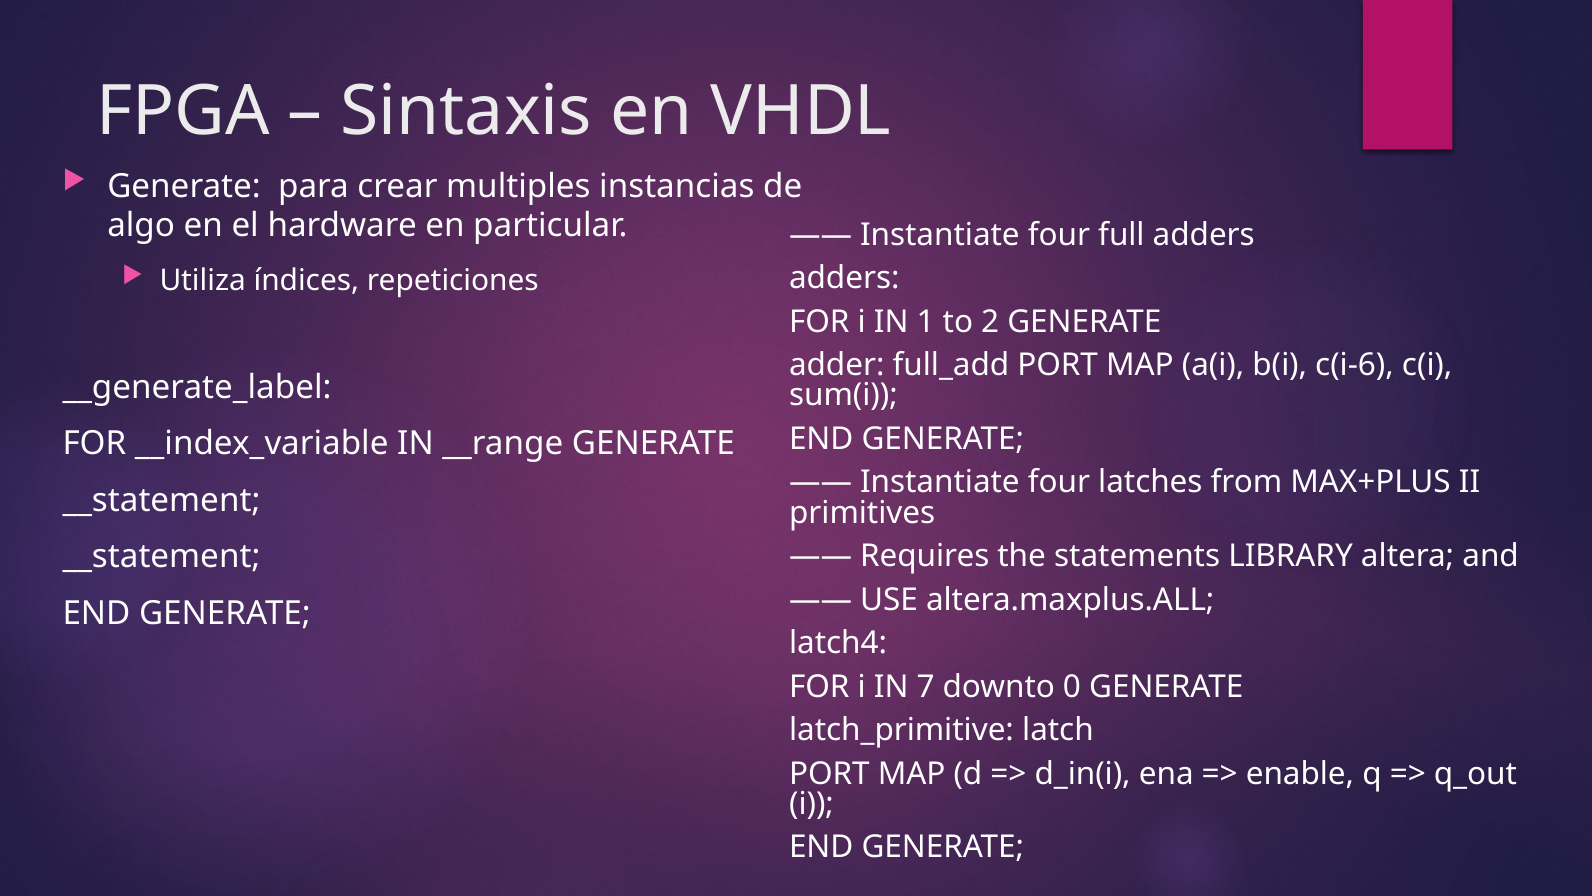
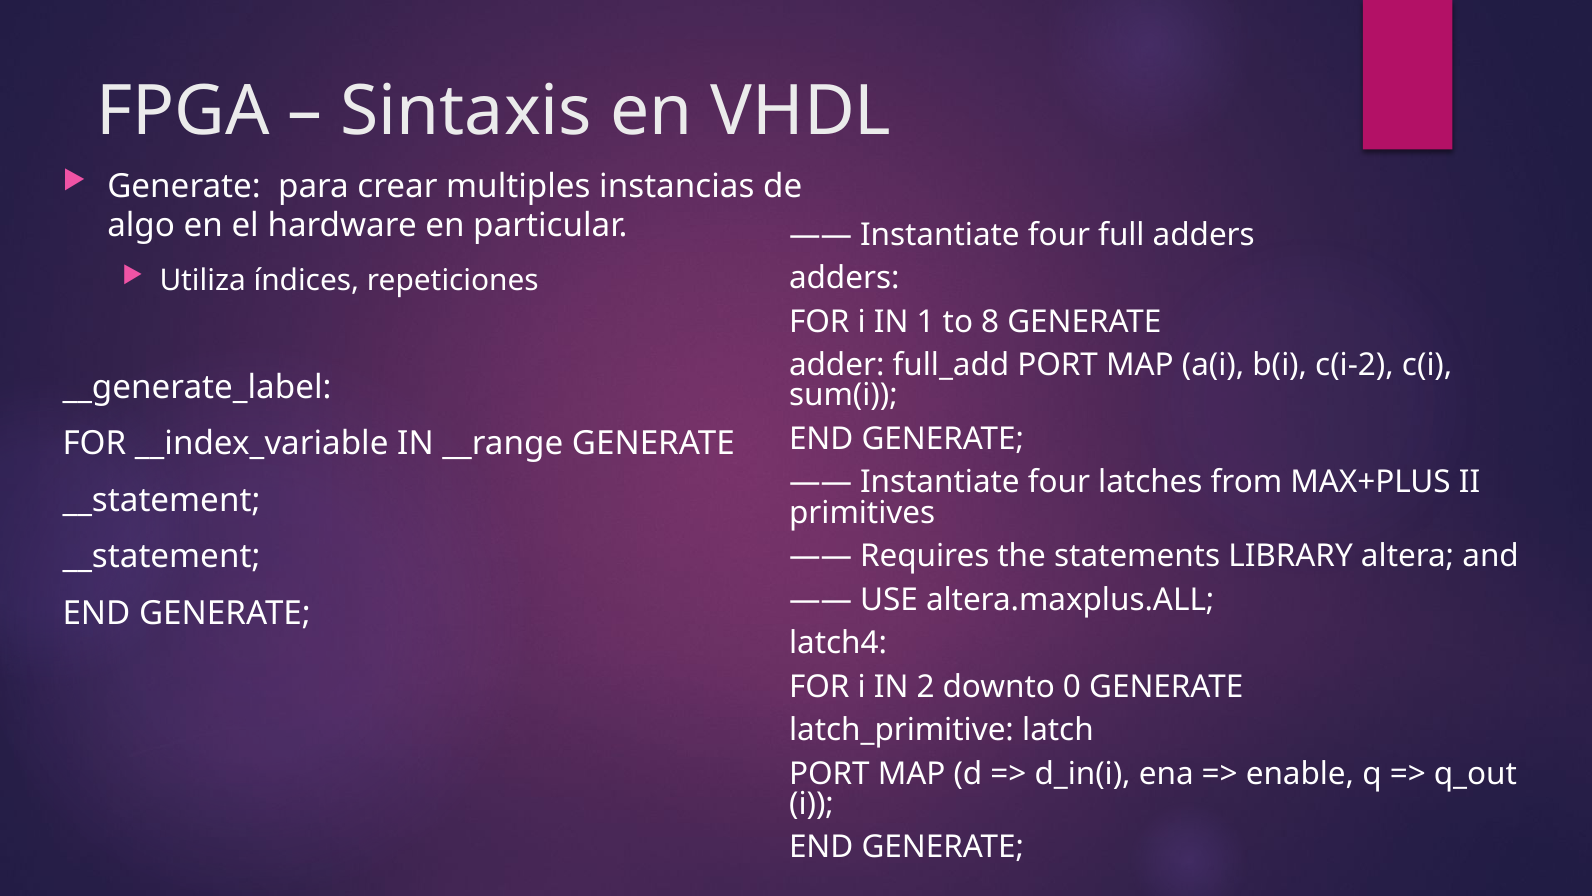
2: 2 -> 8 (990, 321)
c(i-6: c(i-6 -> c(i-2 (1355, 365)
7: 7 -> 2 (926, 686)
